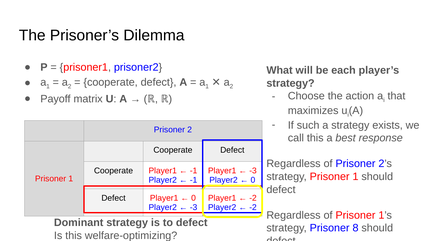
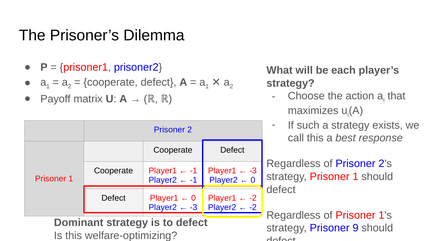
8: 8 -> 9 (356, 228)
